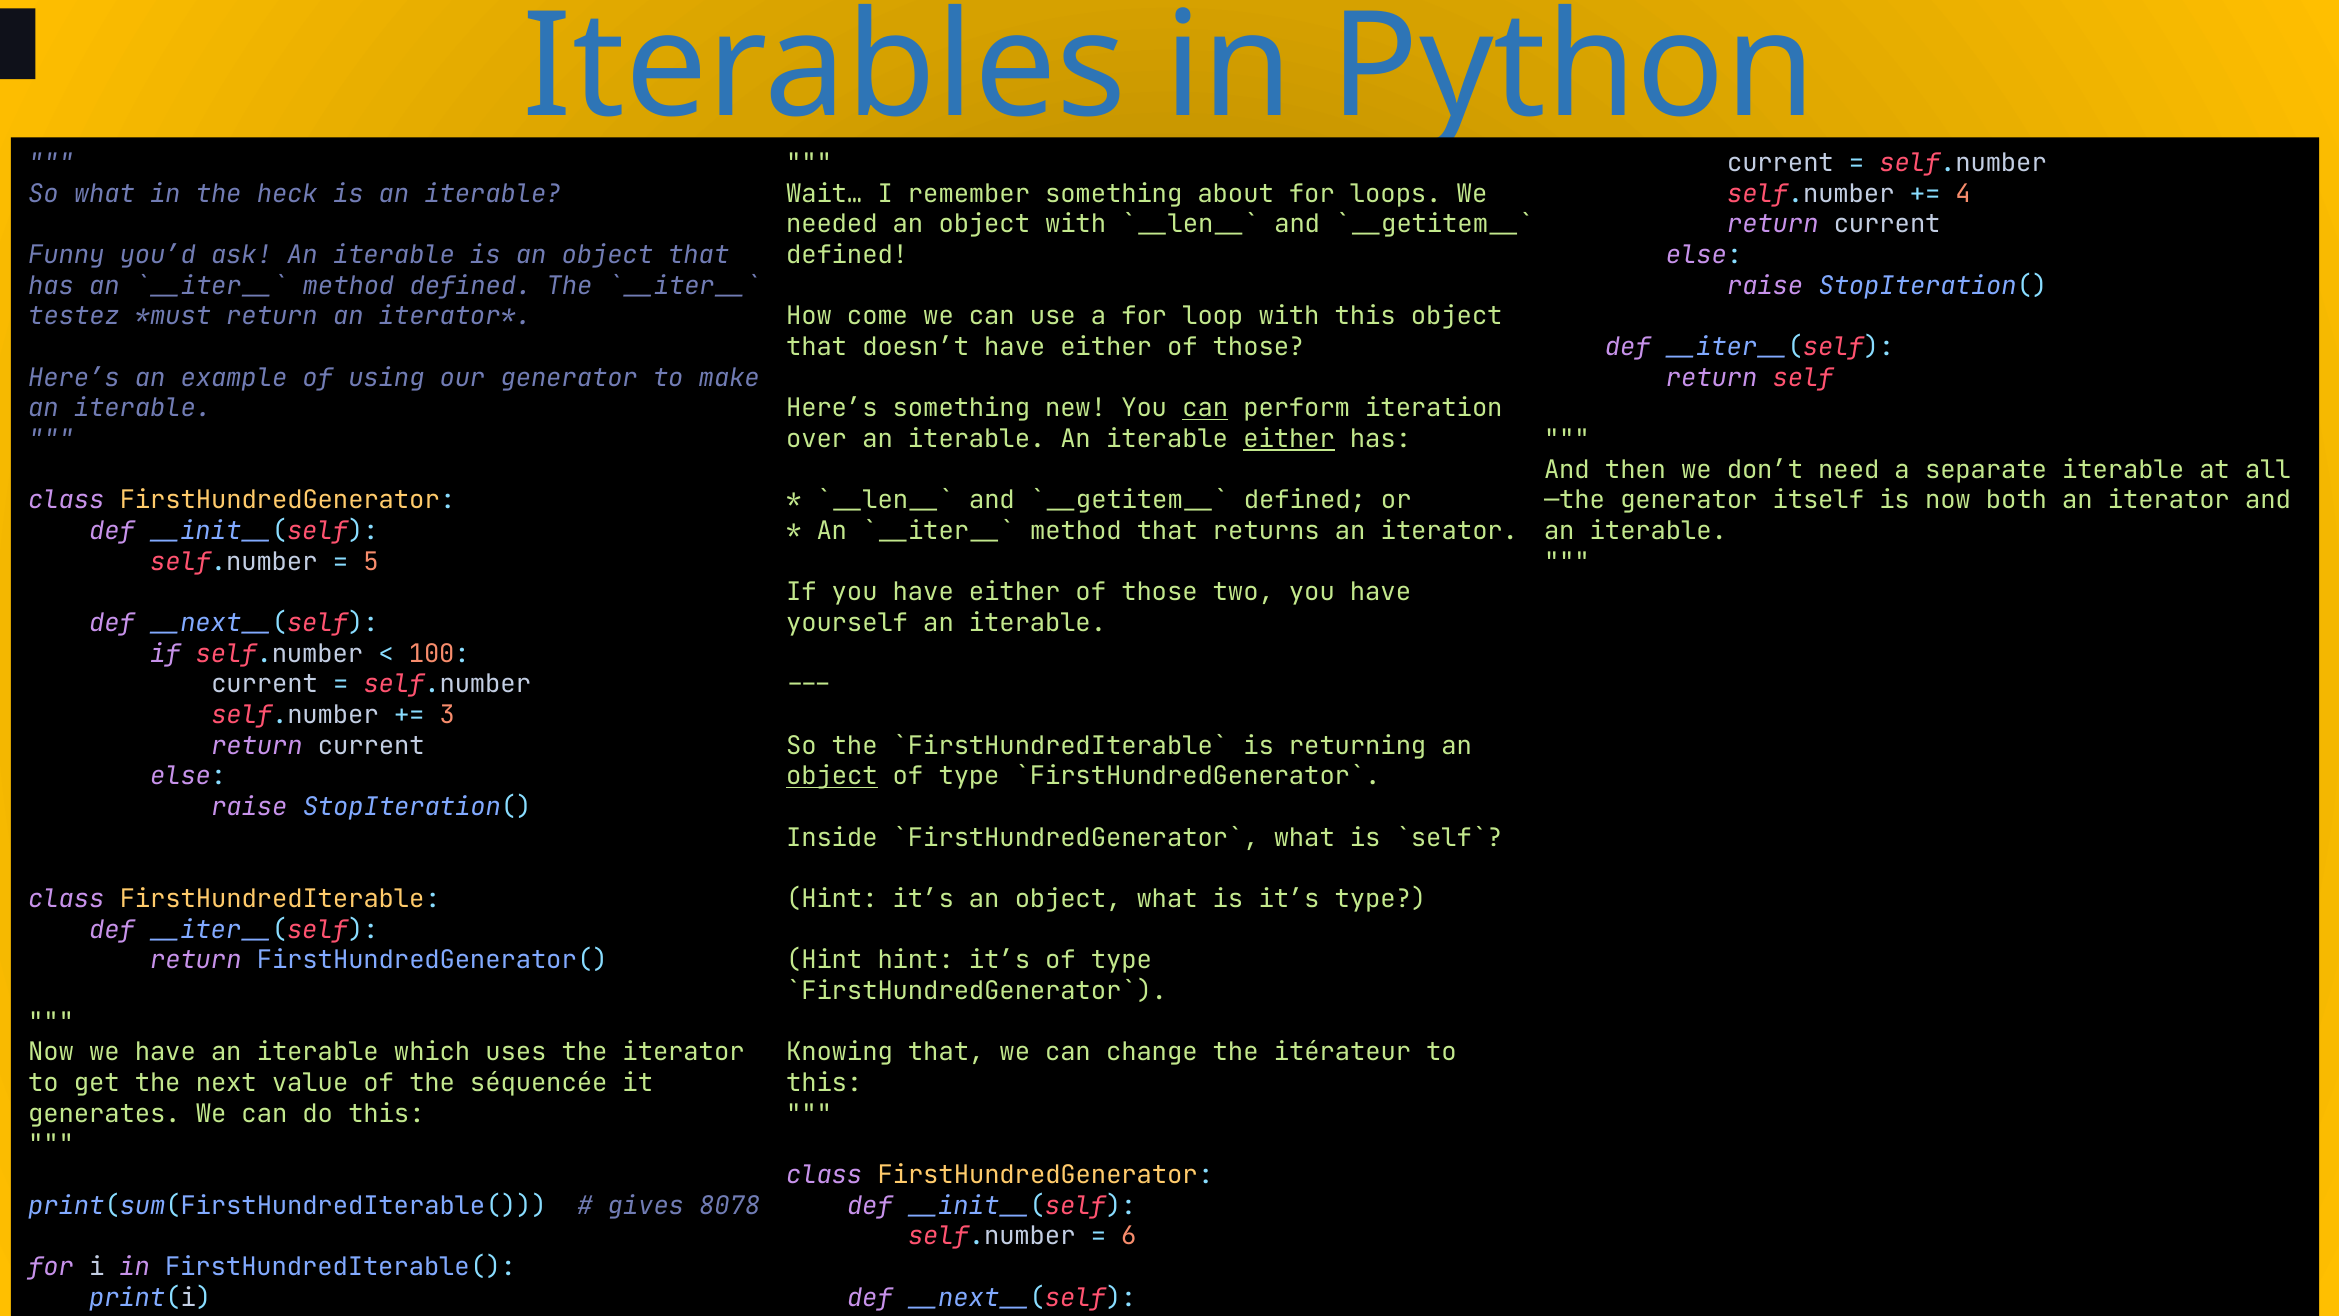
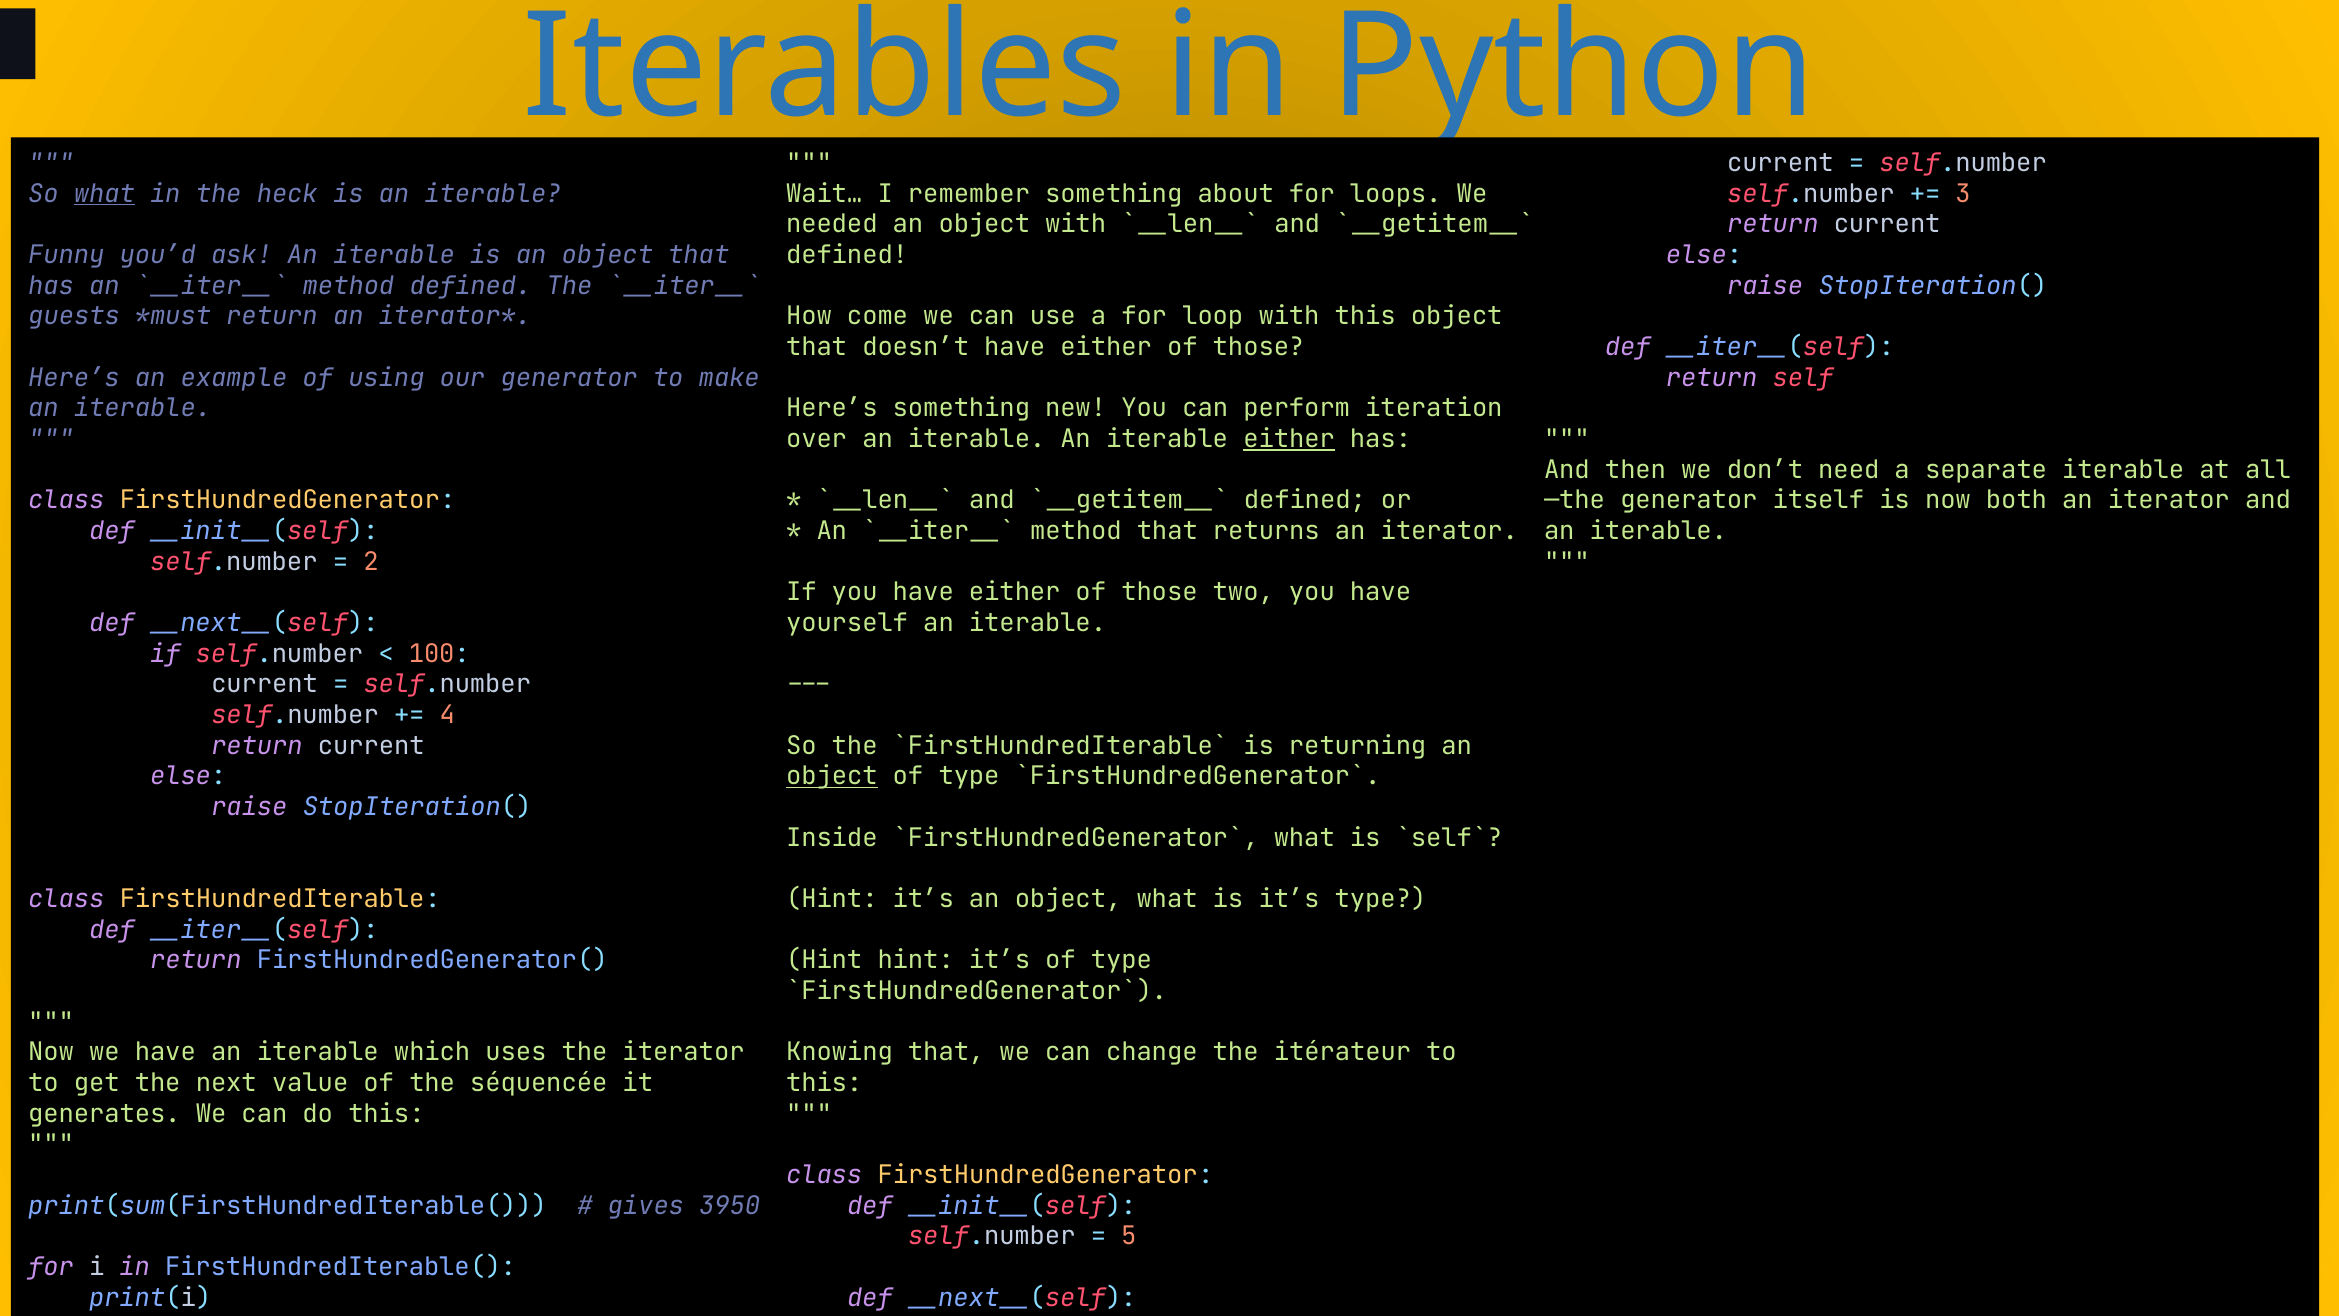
what underline: none -> present (104, 194)
4: 4 -> 3 (1963, 194)
testez: testez -> guests (74, 316)
can underline: present -> none (1205, 408)
5: 5 -> 2 (371, 562)
3: 3 -> 4 (447, 715)
8078: 8078 -> 3950 (730, 1206)
6: 6 -> 5 (1129, 1236)
